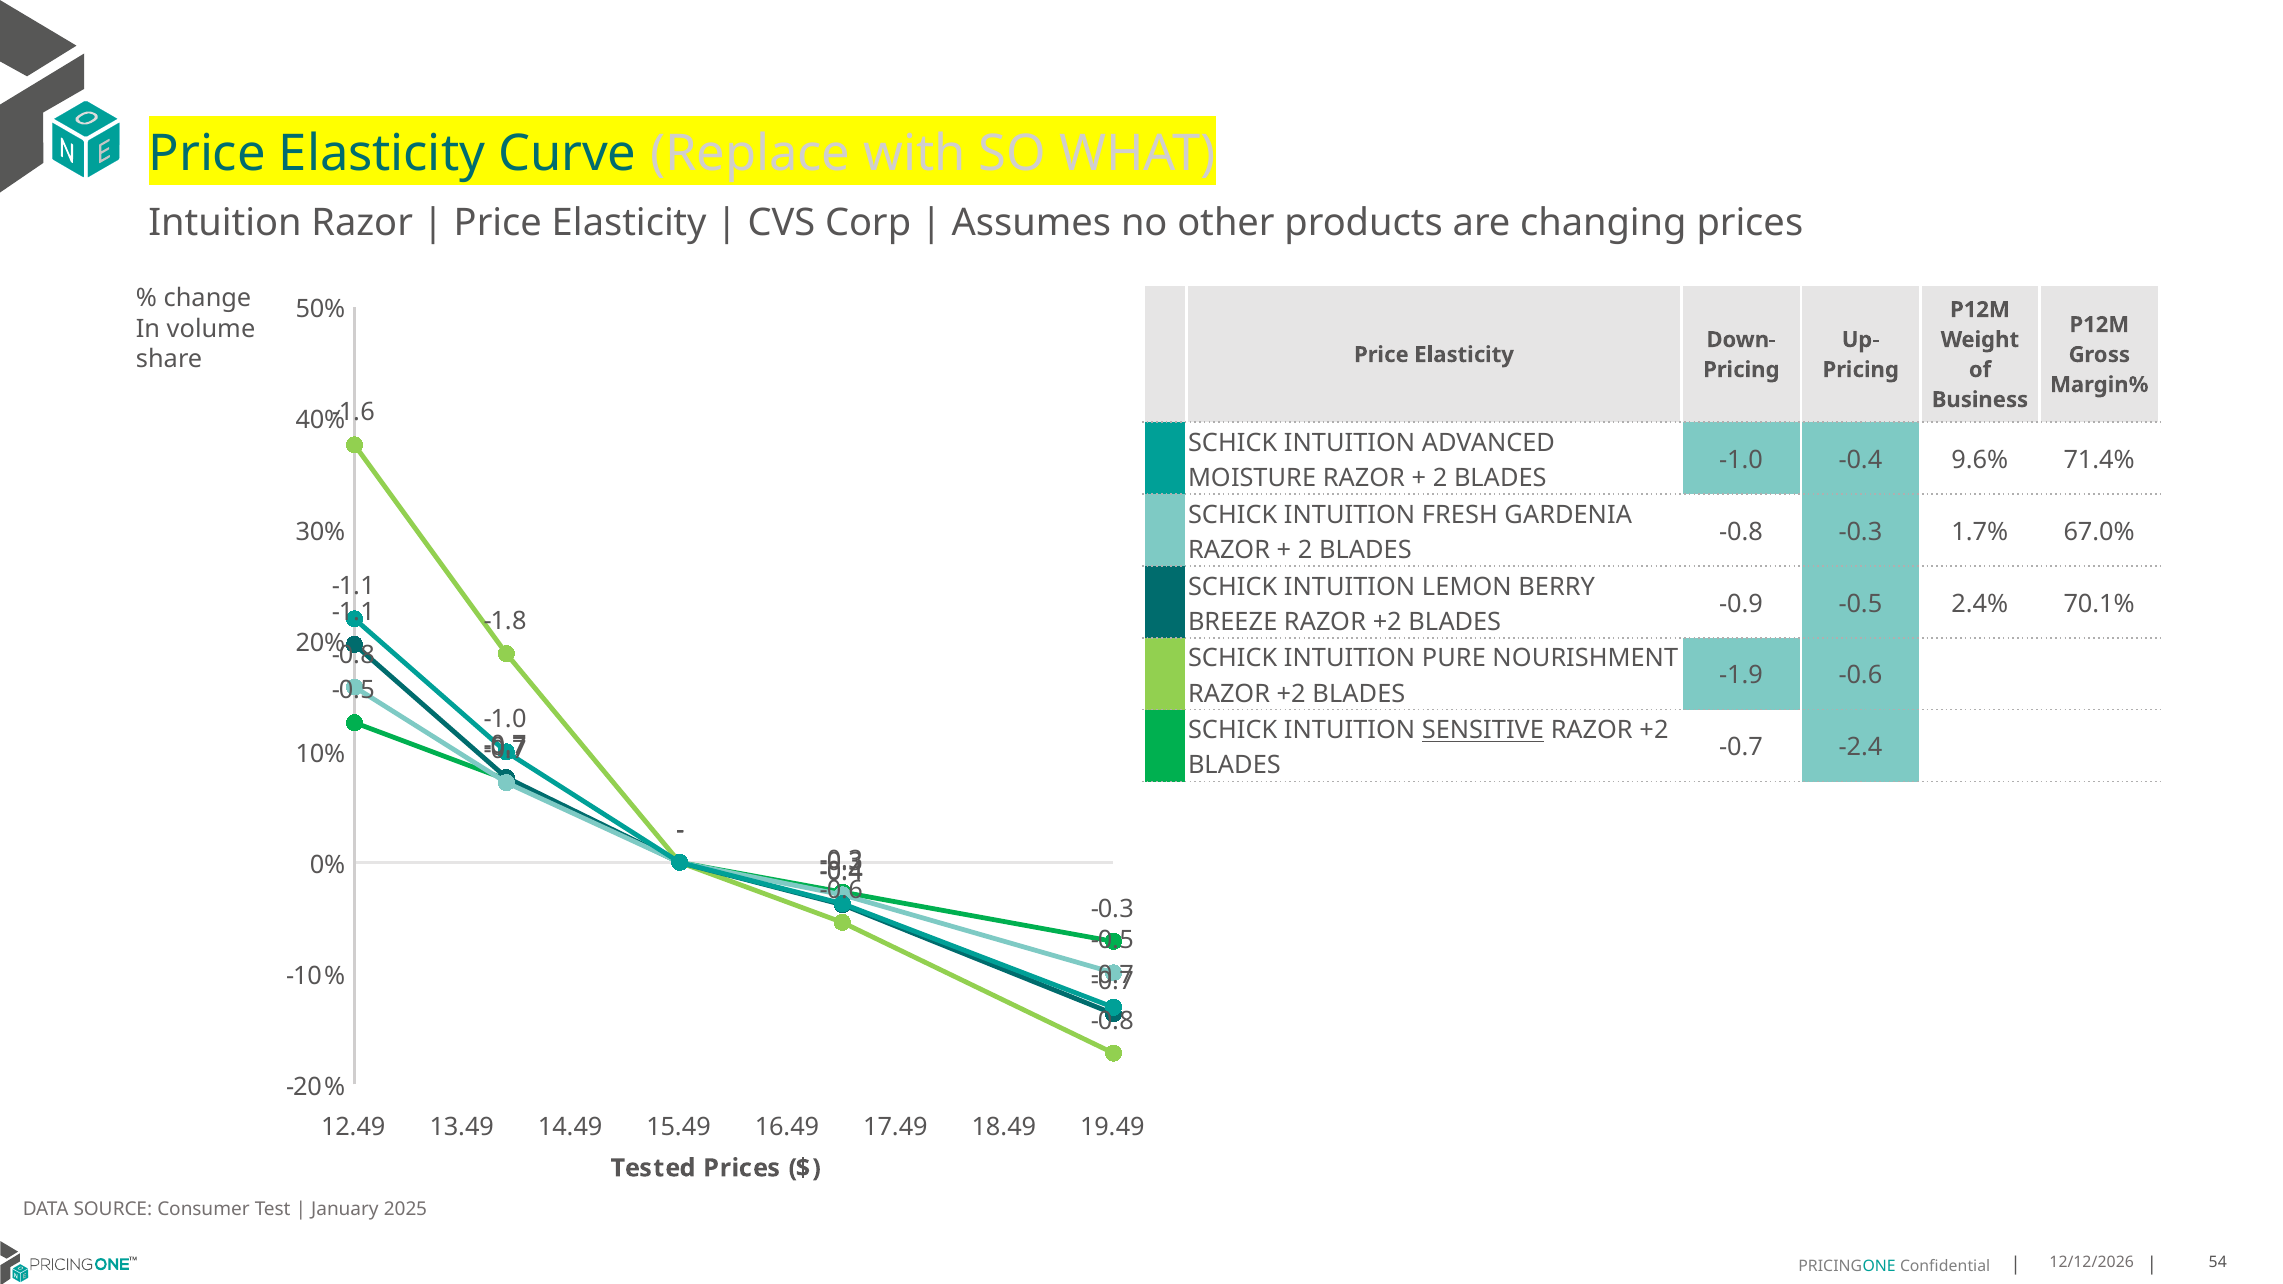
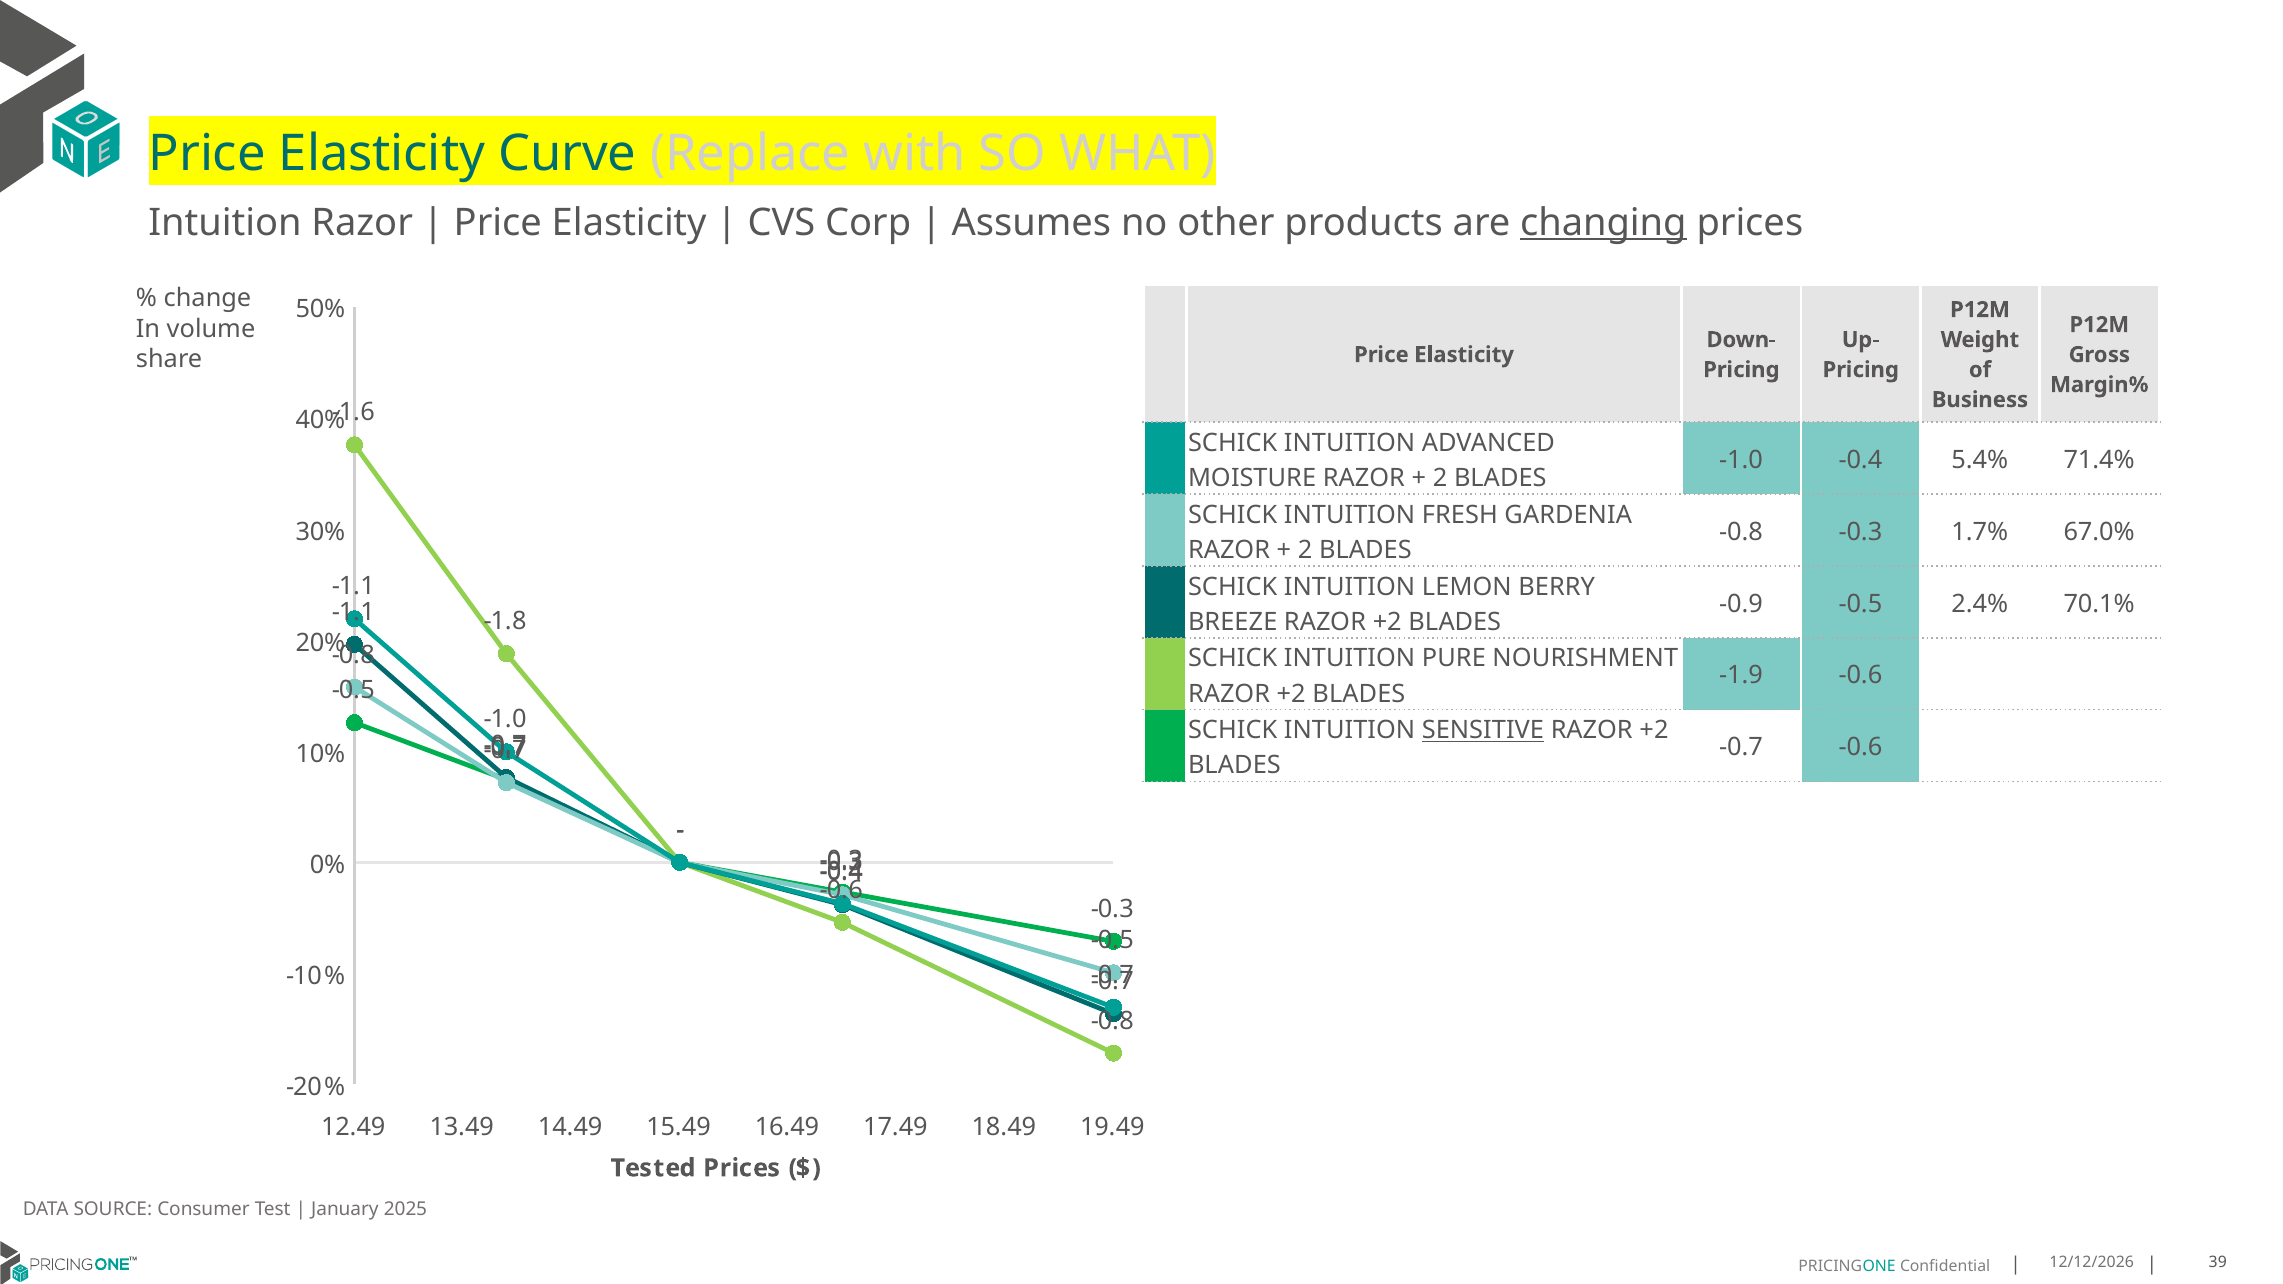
changing underline: none -> present (1603, 223)
9.6%: 9.6% -> 5.4% (1980, 460)
-0.7 -2.4: -2.4 -> -0.6 (1860, 748)
54: 54 -> 39 (2218, 1263)
